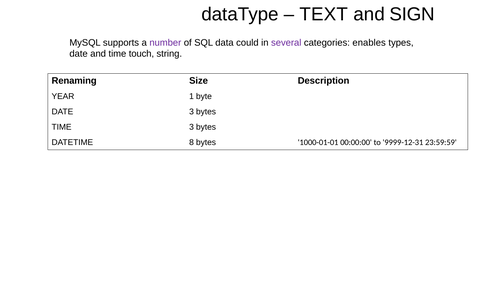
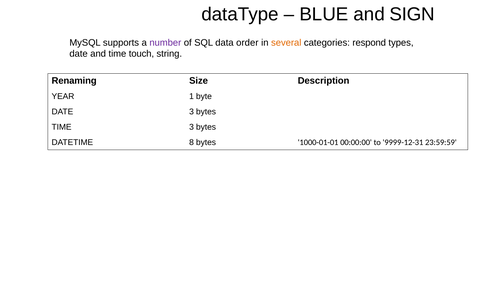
TEXT: TEXT -> BLUE (324, 14)
could: could -> order (247, 43)
several colour: purple -> orange (286, 43)
enables: enables -> respond (369, 43)
